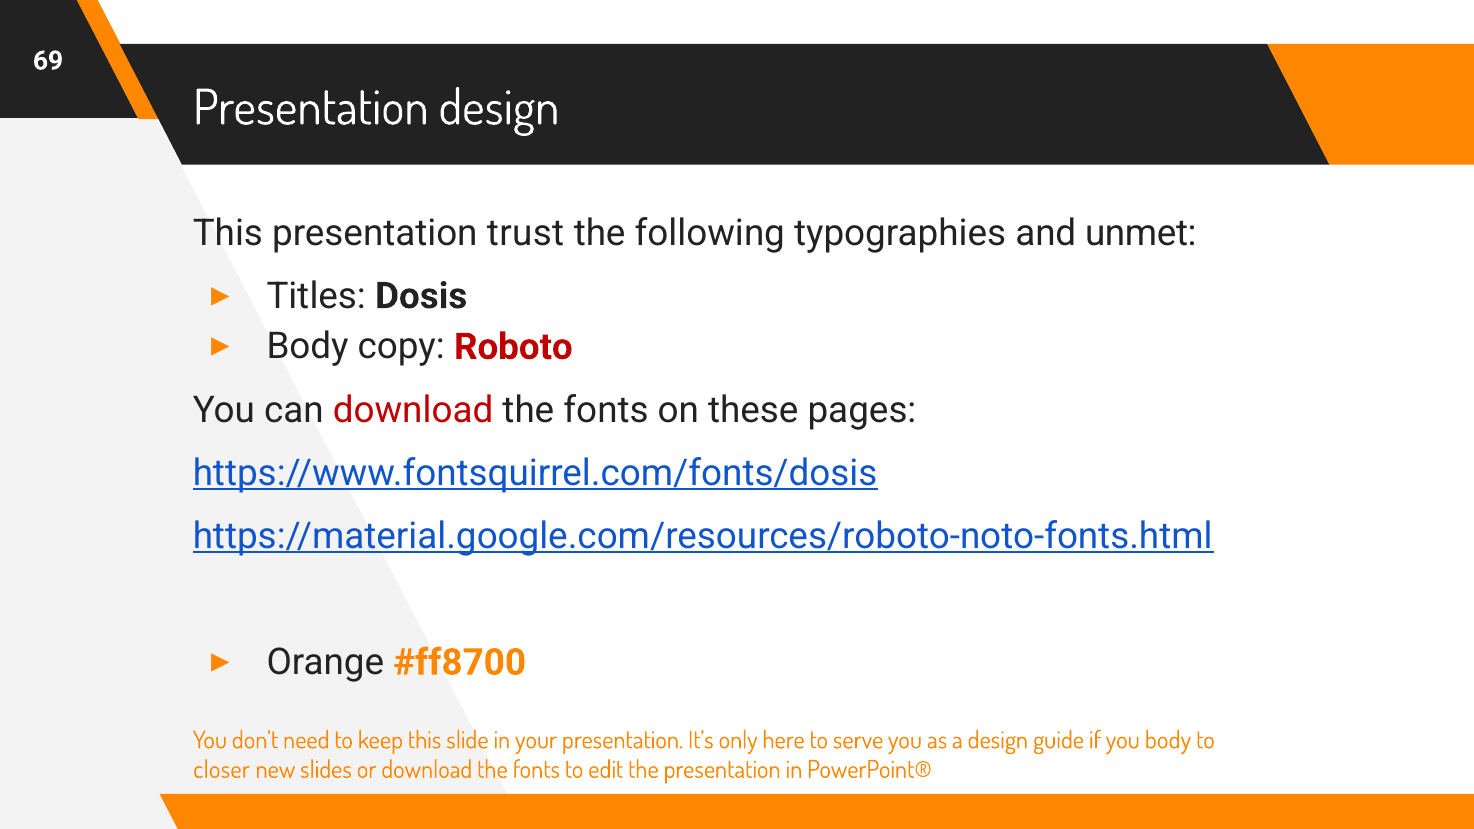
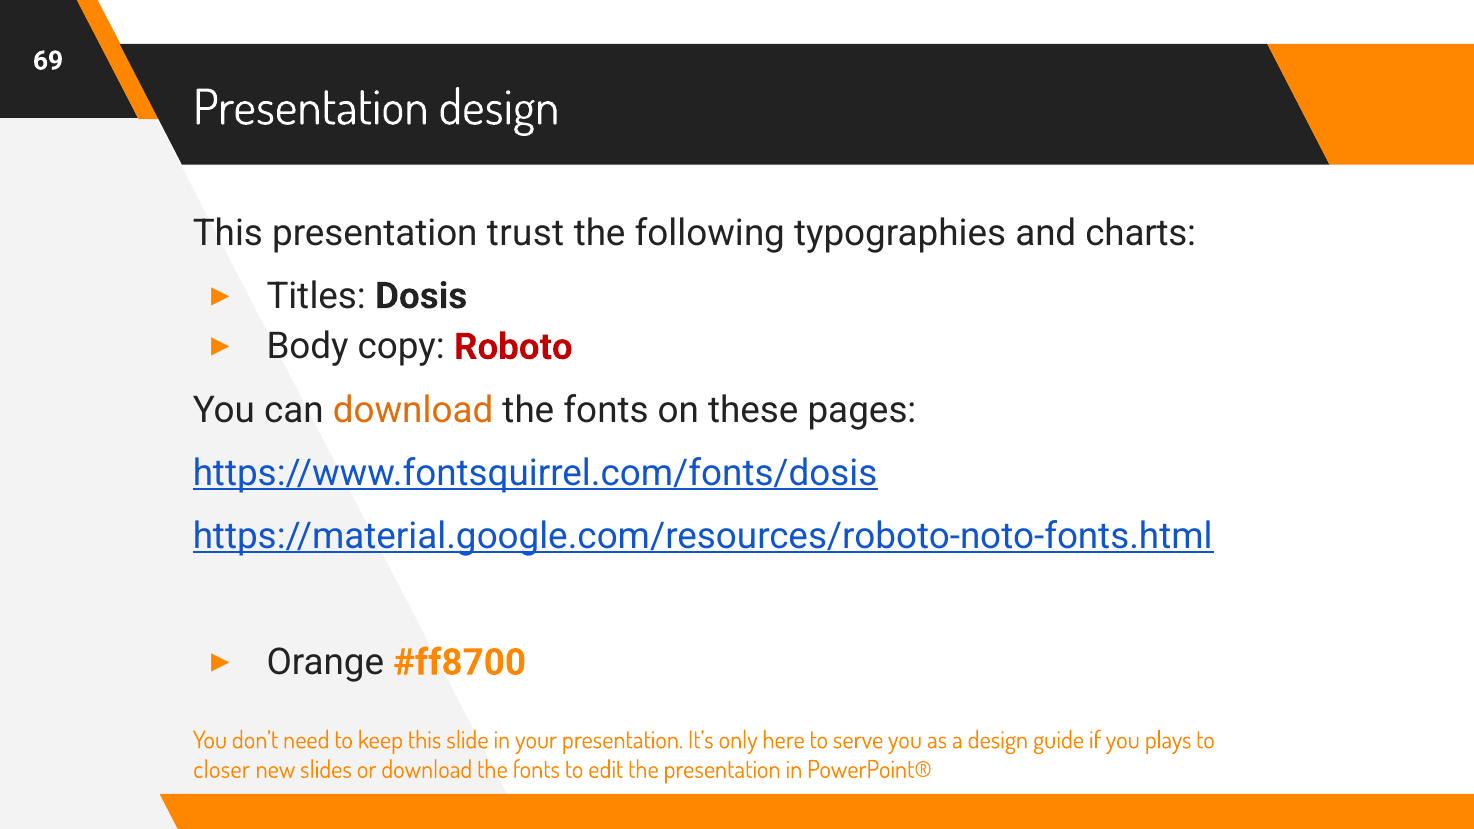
unmet: unmet -> charts (1141, 233)
download colour: red -> orange (413, 410)
you body: body -> plays (1168, 740)
